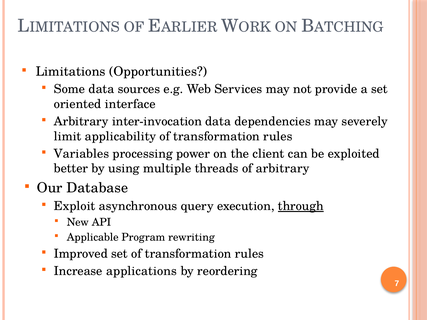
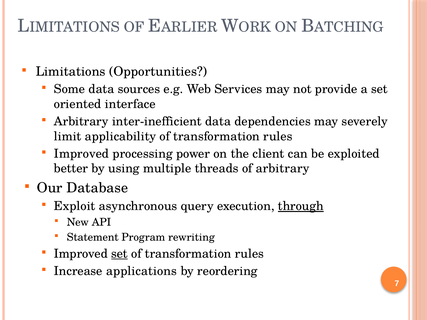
inter-invocation: inter-invocation -> inter-inefficient (157, 121)
Variables: Variables -> Improved (82, 154)
Applicable: Applicable -> Statement (93, 237)
set underline: none -> present (120, 254)
